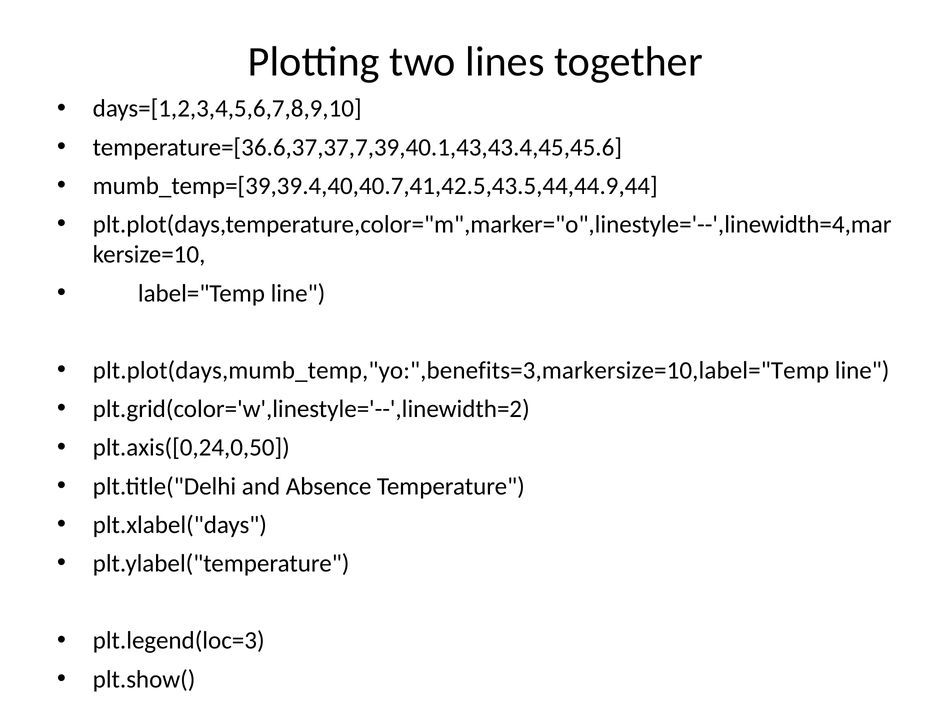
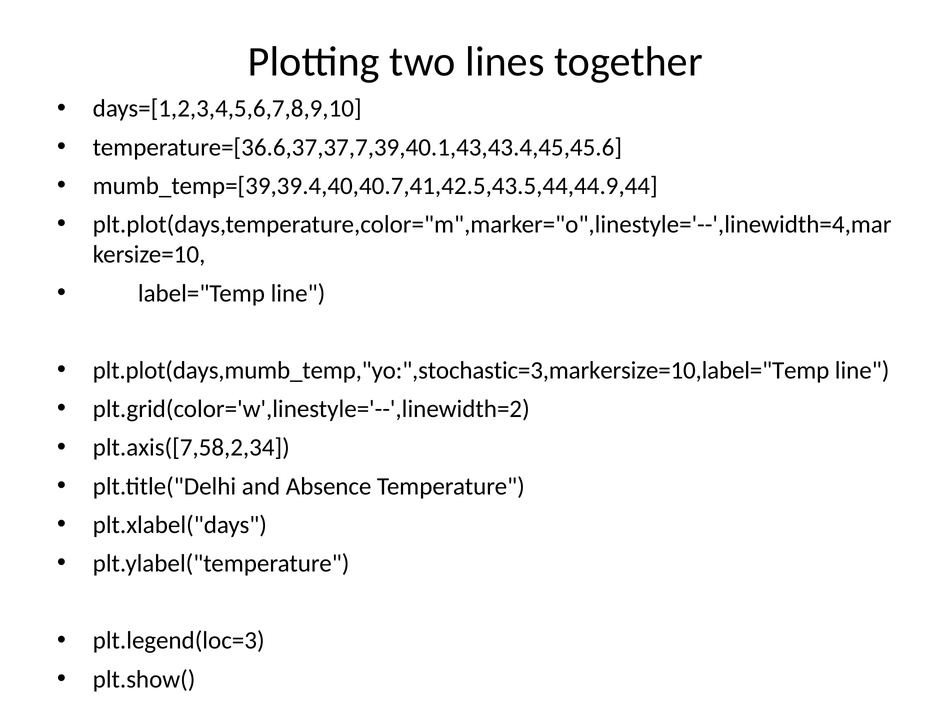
plt.plot(days,mumb_temp,"yo:",benefits=3,markersize=10,label="Temp: plt.plot(days,mumb_temp,"yo:",benefits=3,markersize=10,label="Temp -> plt.plot(days,mumb_temp,"yo:",stochastic=3,markersize=10,label="Temp (461, 370)
plt.axis([0,24,0,50: plt.axis([0,24,0,50 -> plt.axis([7,58,2,34 (191, 447)
